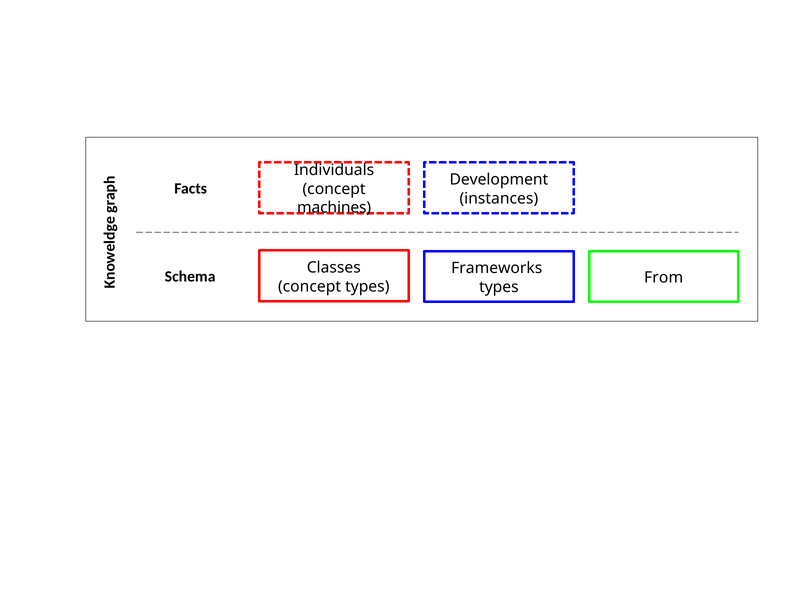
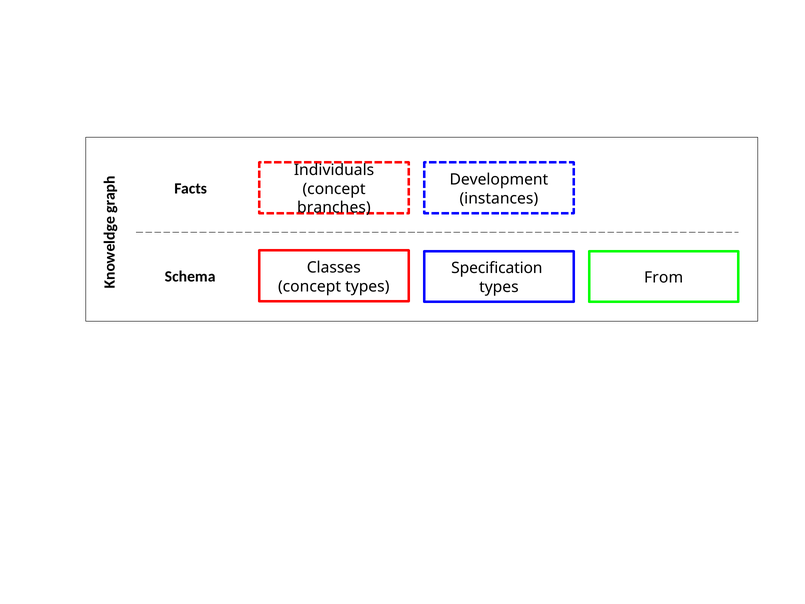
machines: machines -> branches (334, 208)
Frameworks: Frameworks -> Specification (497, 268)
